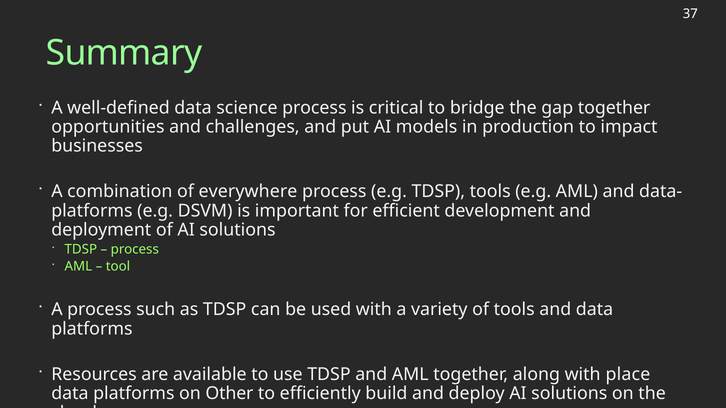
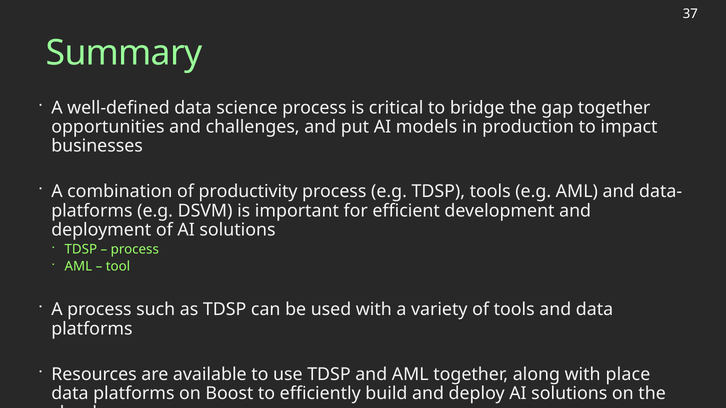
everywhere: everywhere -> productivity (248, 192)
Other: Other -> Boost (229, 394)
